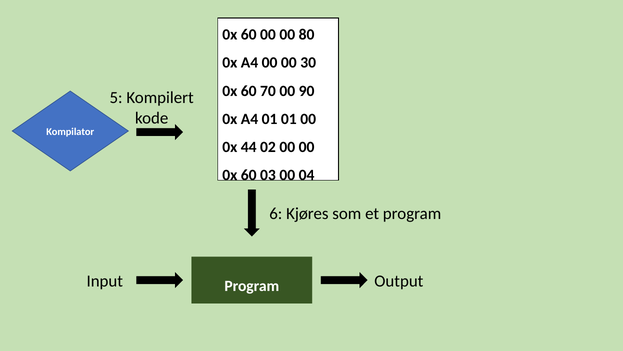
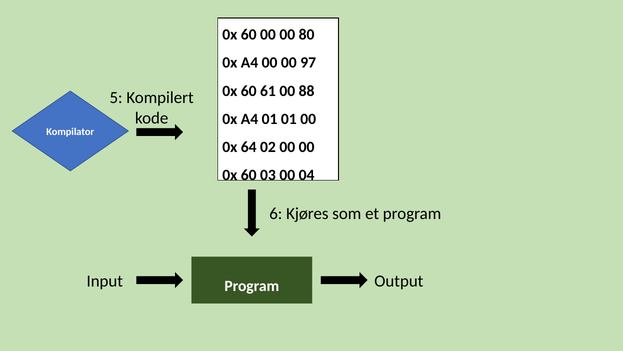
30: 30 -> 97 (308, 63)
70: 70 -> 61 (268, 91)
90: 90 -> 88 (307, 91)
44: 44 -> 64 (249, 147)
